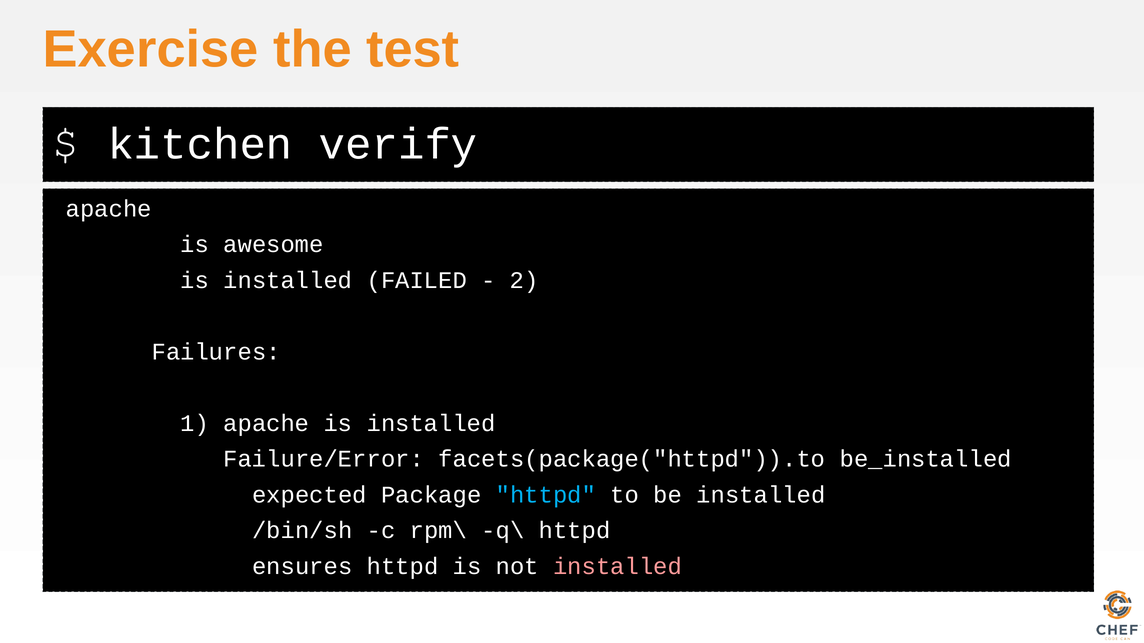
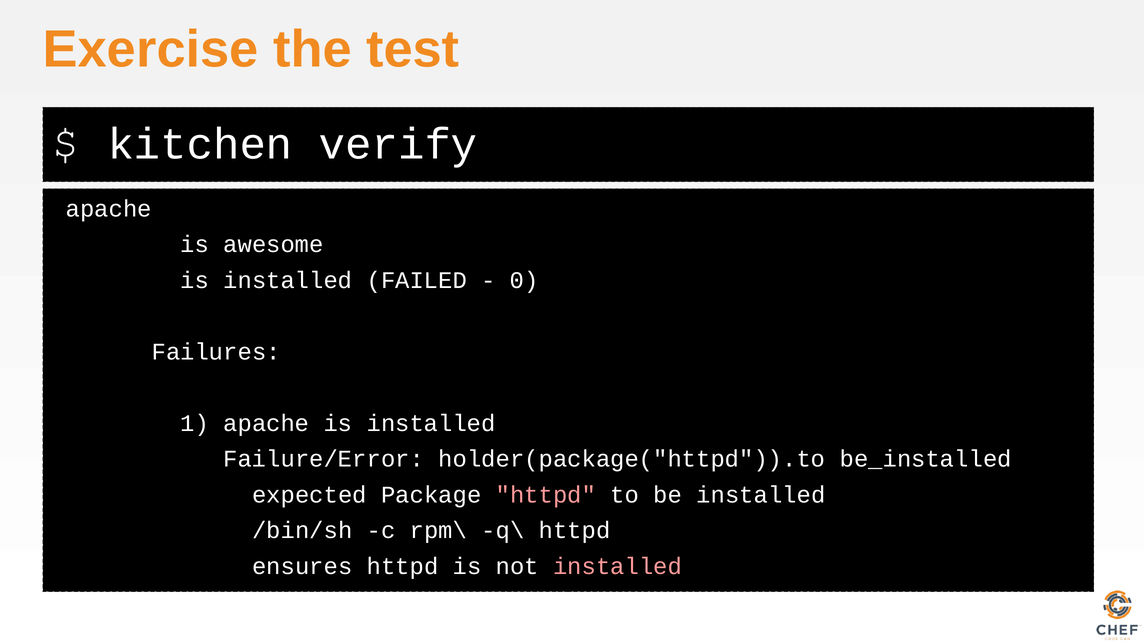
2: 2 -> 0 (524, 281)
facets(package("httpd")).to: facets(package("httpd")).to -> holder(package("httpd")).to (632, 459)
httpd colour: light blue -> pink (546, 495)
